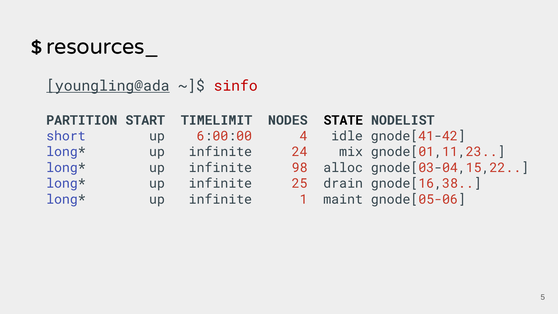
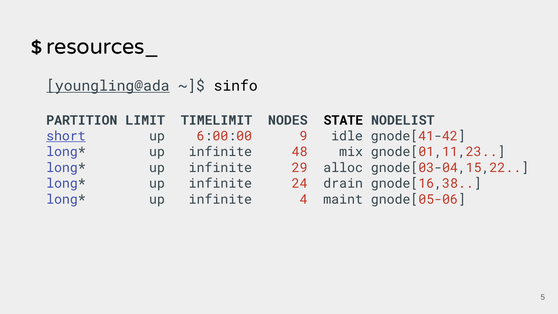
sinfo colour: red -> black (236, 86)
START: START -> LIMIT (145, 120)
short underline: none -> present (66, 136)
4: 4 -> 9 (303, 136)
24: 24 -> 48 (300, 152)
98: 98 -> 29 (300, 168)
25: 25 -> 24 (300, 184)
1: 1 -> 4 (304, 199)
